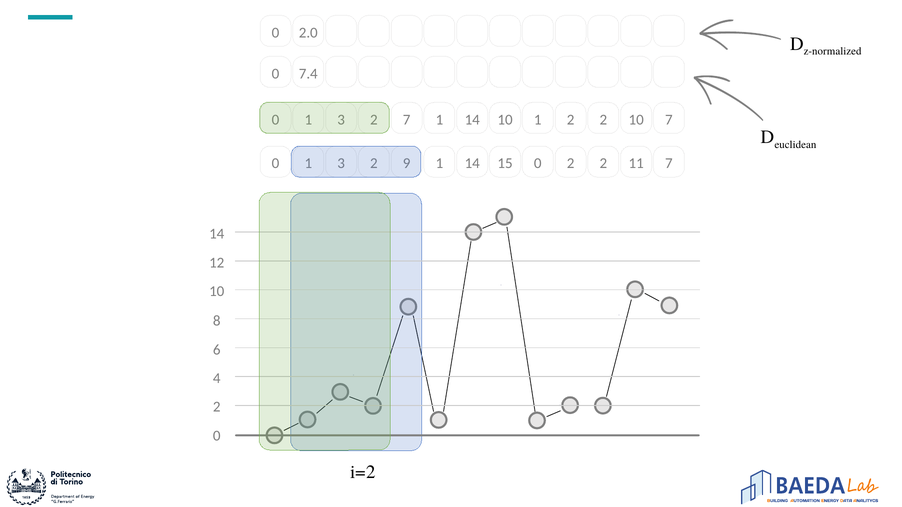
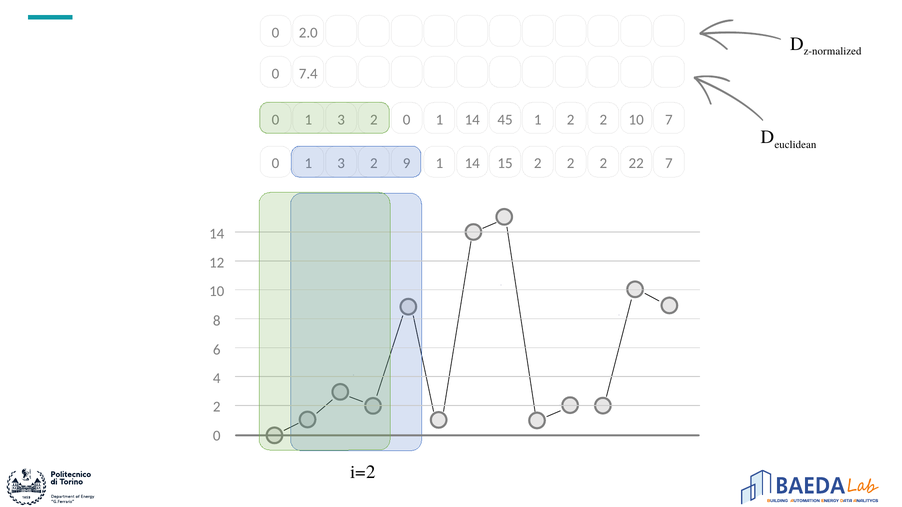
7: 7 -> 0 (407, 120)
1 10: 10 -> 45 (505, 120)
0: 0 -> 2 (538, 164)
11: 11 -> 22 (636, 164)
